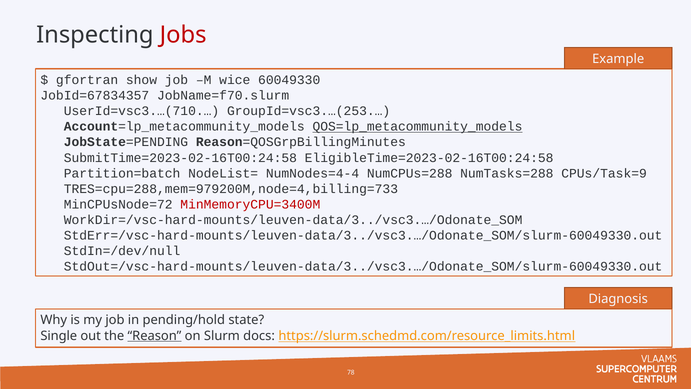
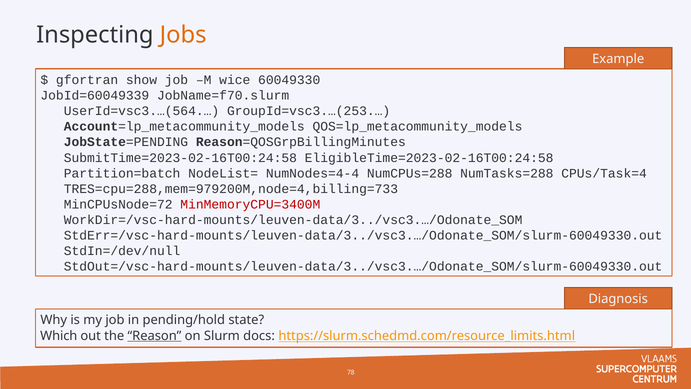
Jobs colour: red -> orange (183, 35)
JobId=67834357: JobId=67834357 -> JobId=60049339 (95, 95)
UserId=vsc3.…(710.…: UserId=vsc3.…(710.… -> UserId=vsc3.…(564.… (141, 111)
QOS=lp_metacommunity_models underline: present -> none (417, 127)
CPUs/Task=9: CPUs/Task=9 -> CPUs/Task=4 (604, 173)
Single: Single -> Which (59, 335)
